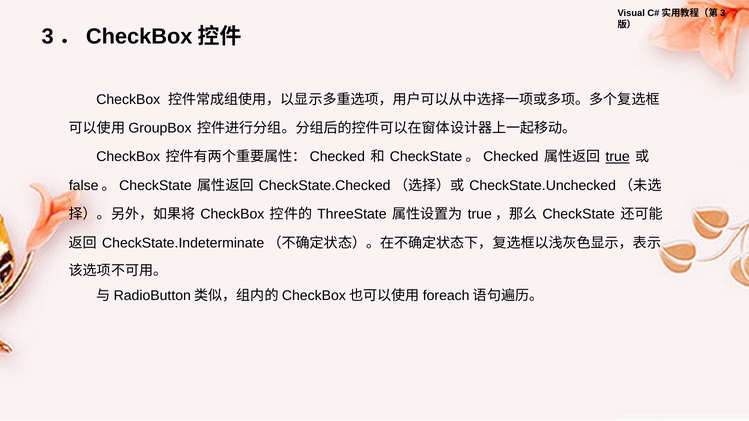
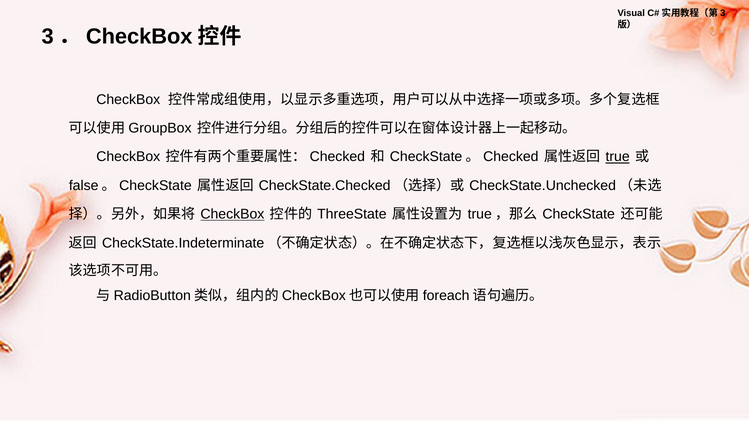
CheckBox underline: none -> present (232, 214)
